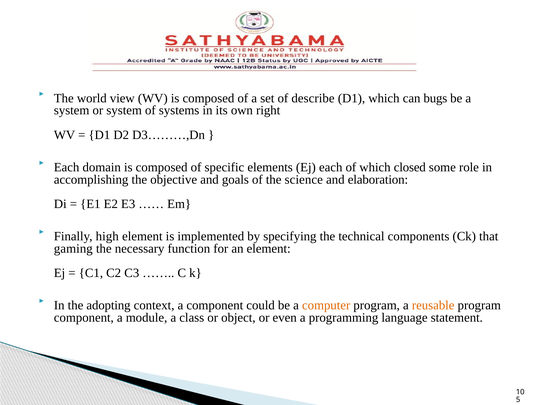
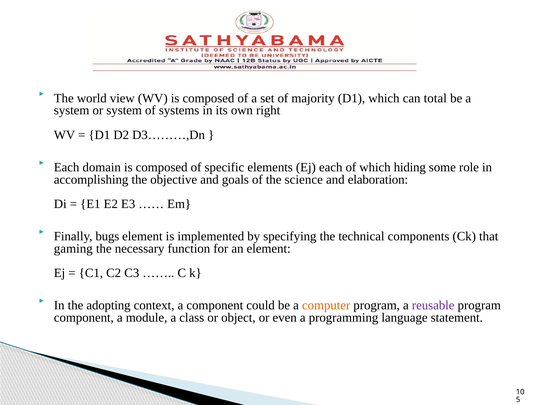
describe: describe -> majority (313, 98)
bugs: bugs -> total (435, 98)
closed: closed -> hiding (410, 167)
high: high -> bugs (107, 236)
reusable colour: orange -> purple (433, 305)
